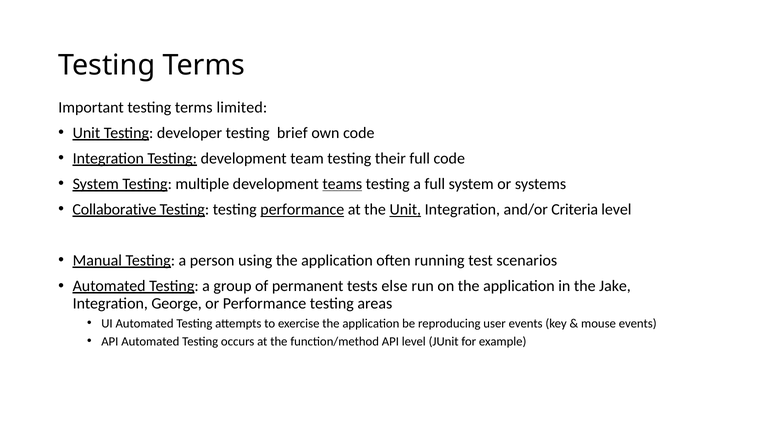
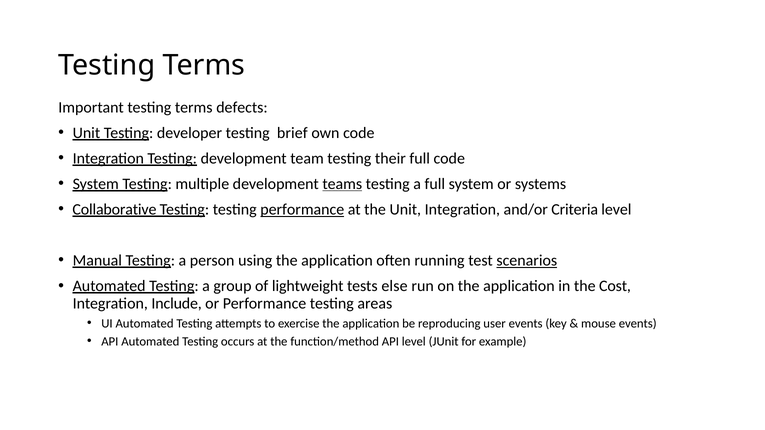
limited: limited -> defects (242, 107)
Unit underline: present -> none (405, 210)
scenarios underline: none -> present (527, 261)
permanent: permanent -> lightweight (308, 286)
Jake: Jake -> Cost (615, 286)
George: George -> Include (177, 304)
